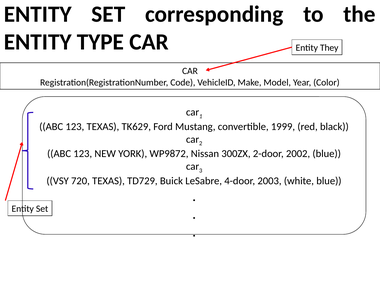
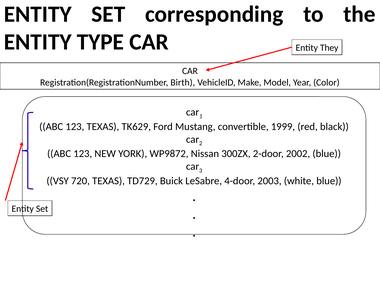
Code: Code -> Birth (183, 82)
